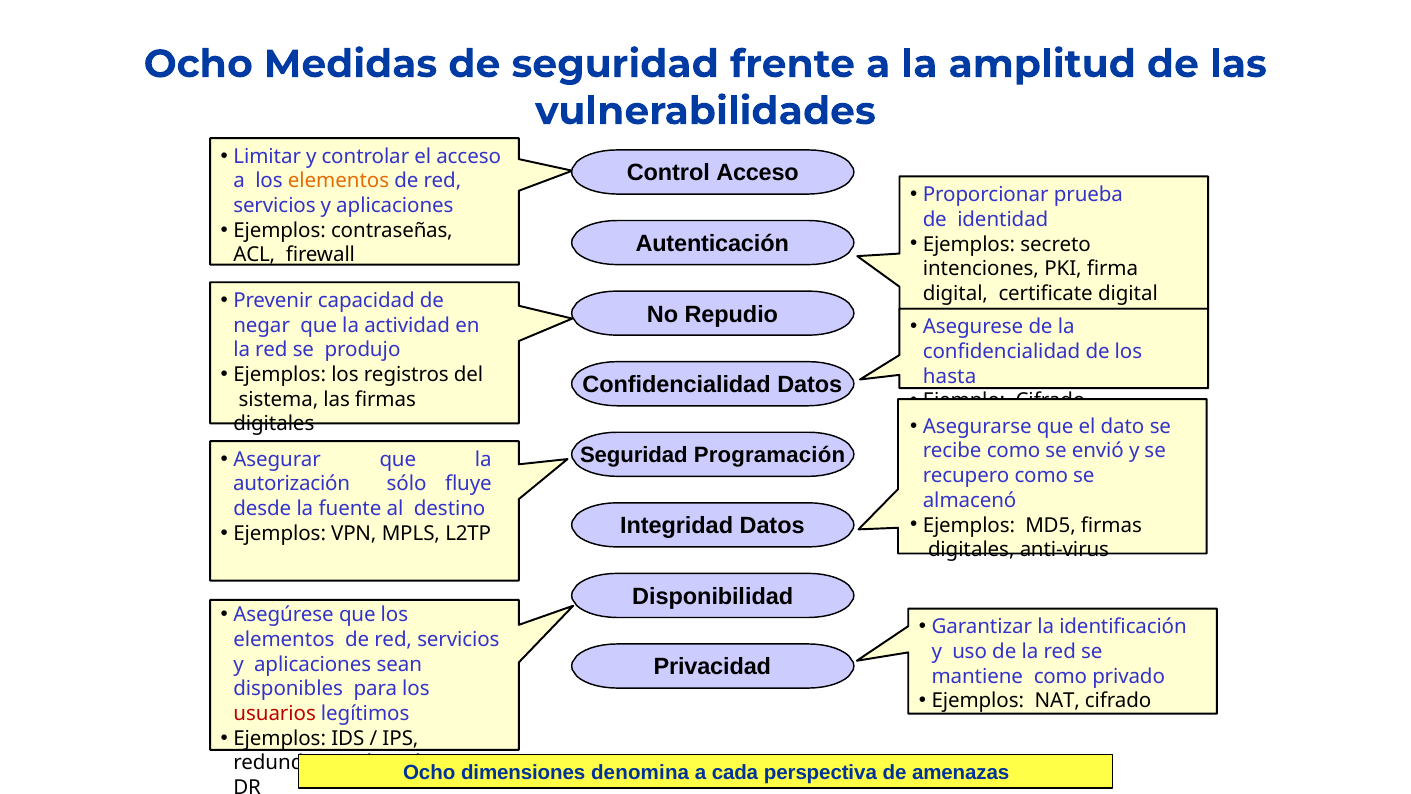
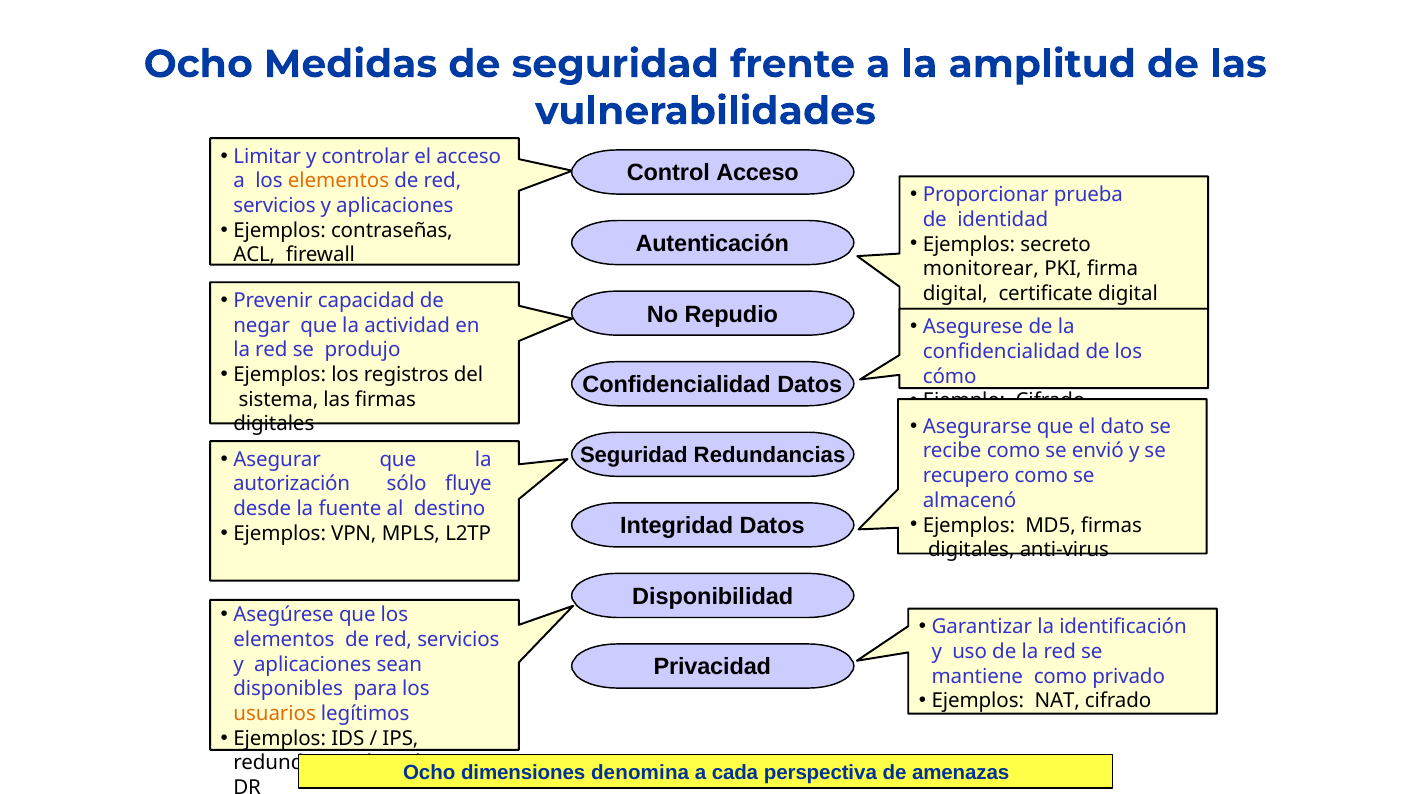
intenciones: intenciones -> monitorear (981, 269)
hasta: hasta -> cómo (950, 376)
Programación: Programación -> Redundancias (770, 455)
usuarios colour: red -> orange (275, 713)
